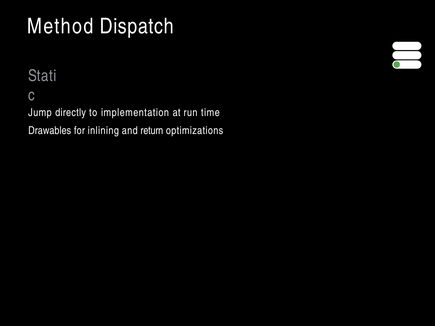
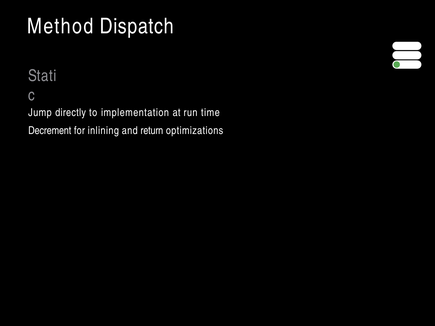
Drawables: Drawables -> Decrement (50, 131)
